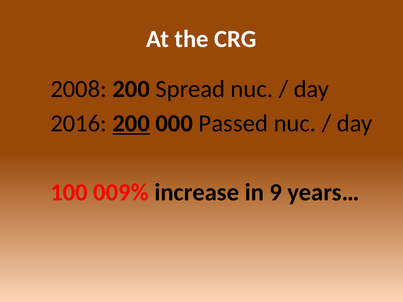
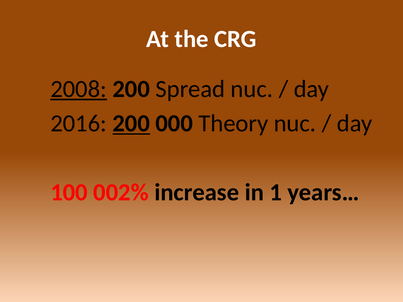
2008 underline: none -> present (79, 89)
Passed: Passed -> Theory (233, 123)
009%: 009% -> 002% (121, 192)
9: 9 -> 1 (276, 192)
